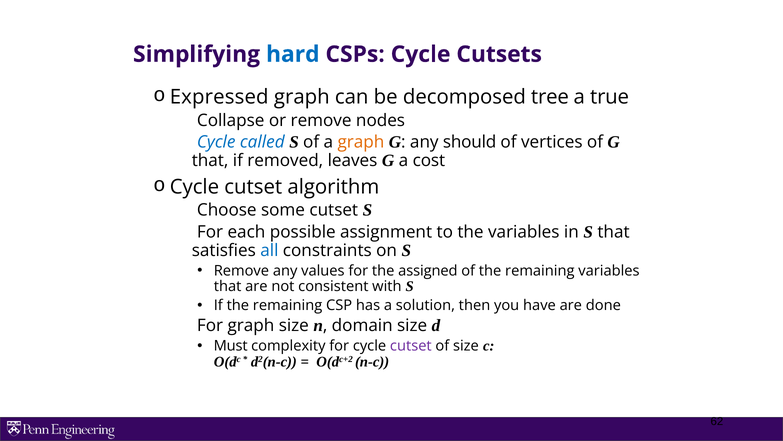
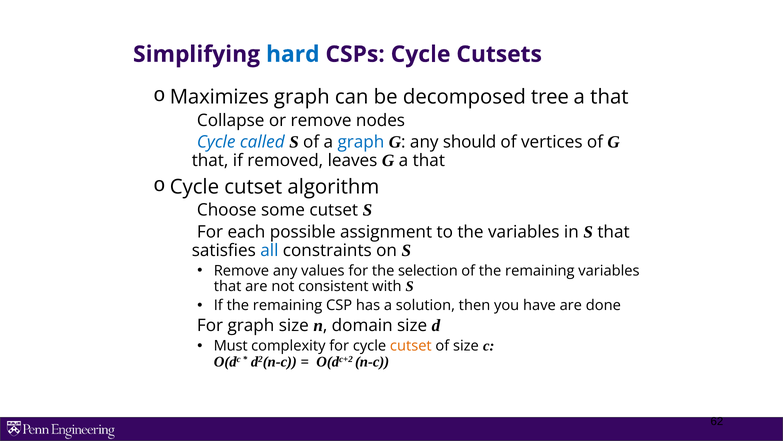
Expressed: Expressed -> Maximizes (219, 97)
true: true -> that (609, 97)
graph colour: orange -> blue (361, 142)
G a cost: cost -> that (429, 160)
assigned: assigned -> selection (428, 270)
cutset colour: purple -> orange (411, 346)
